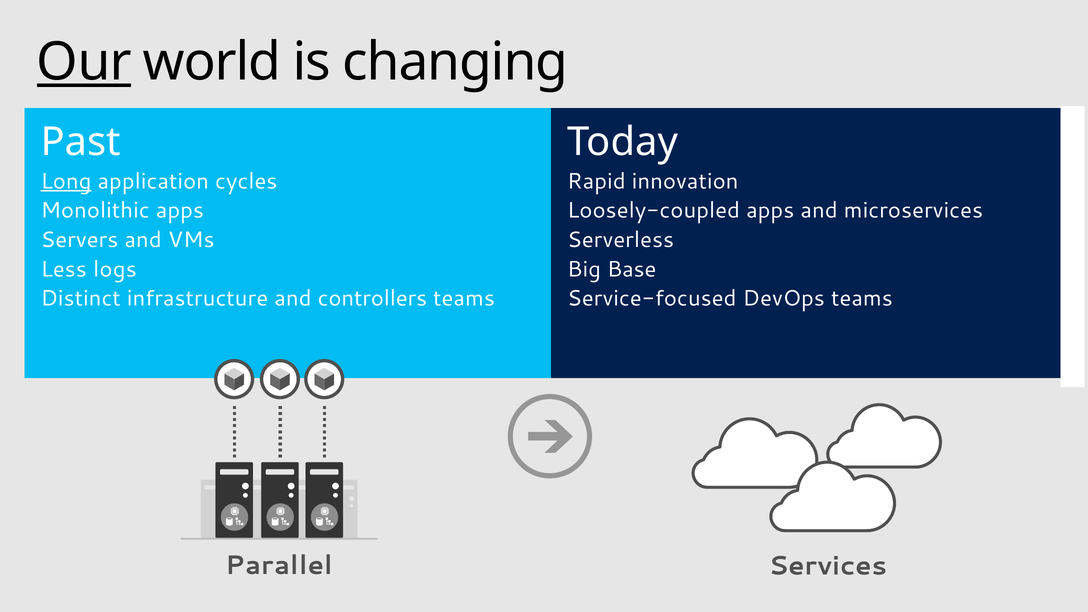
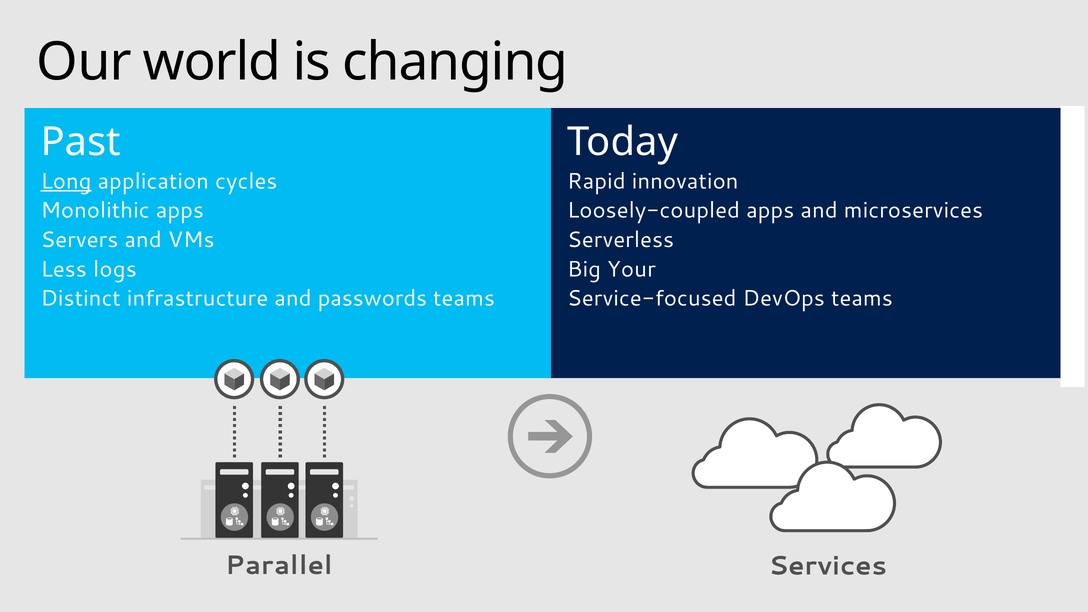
Our underline: present -> none (84, 62)
Base: Base -> Your (631, 269)
controllers: controllers -> passwords (372, 299)
